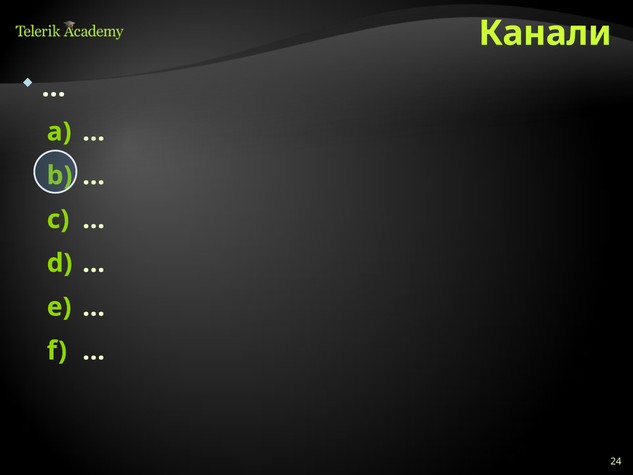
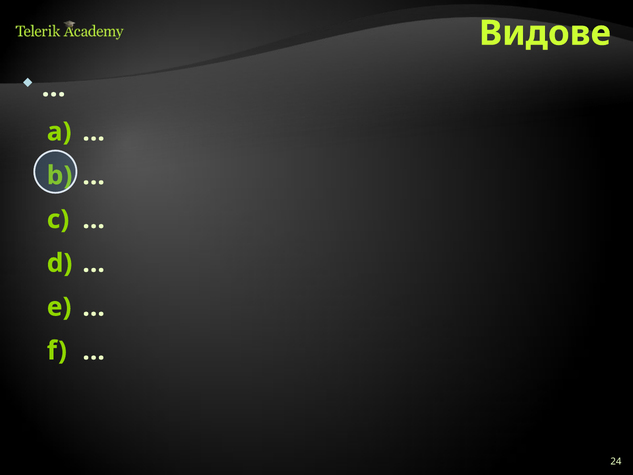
Канали: Канали -> Видове (545, 33)
